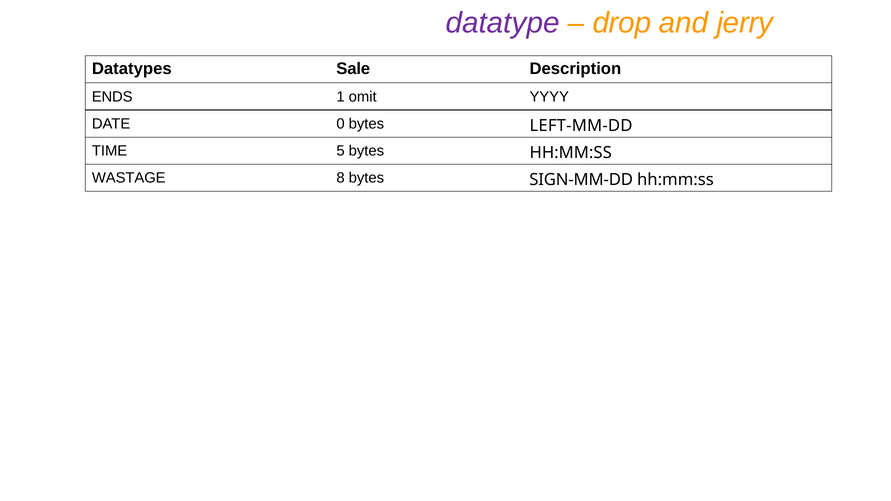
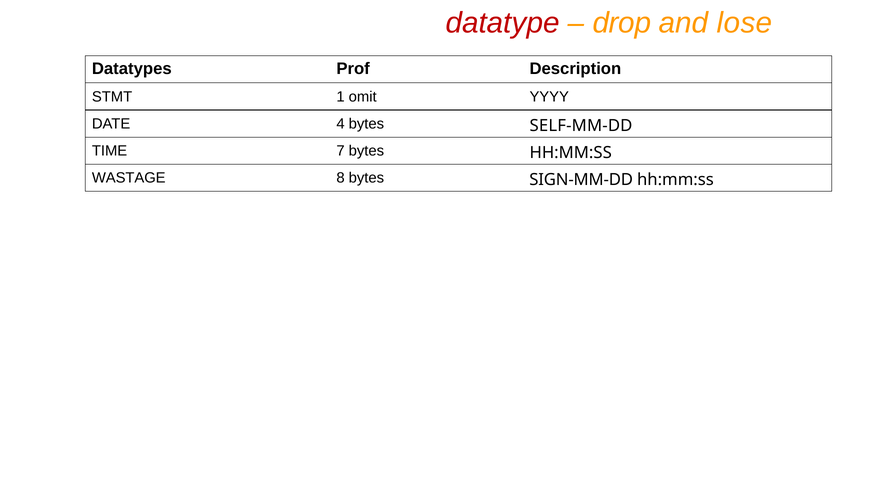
datatype colour: purple -> red (503, 23)
jerry: jerry -> lose (745, 23)
Sale: Sale -> Prof (353, 69)
ENDS: ENDS -> STMT (112, 97)
0: 0 -> 4 (341, 124)
LEFT-MM-DD: LEFT-MM-DD -> SELF-MM-DD (581, 126)
5: 5 -> 7 (341, 151)
